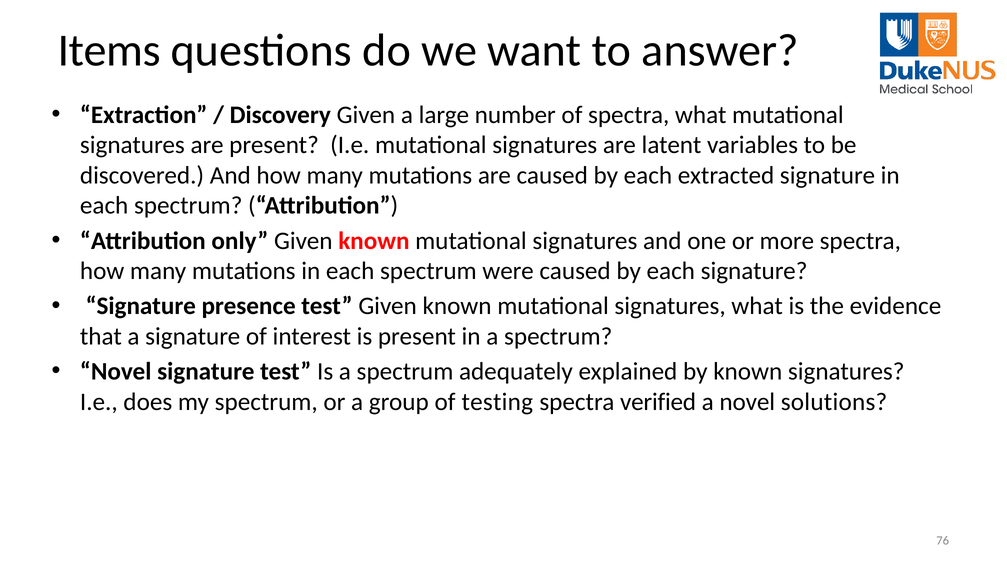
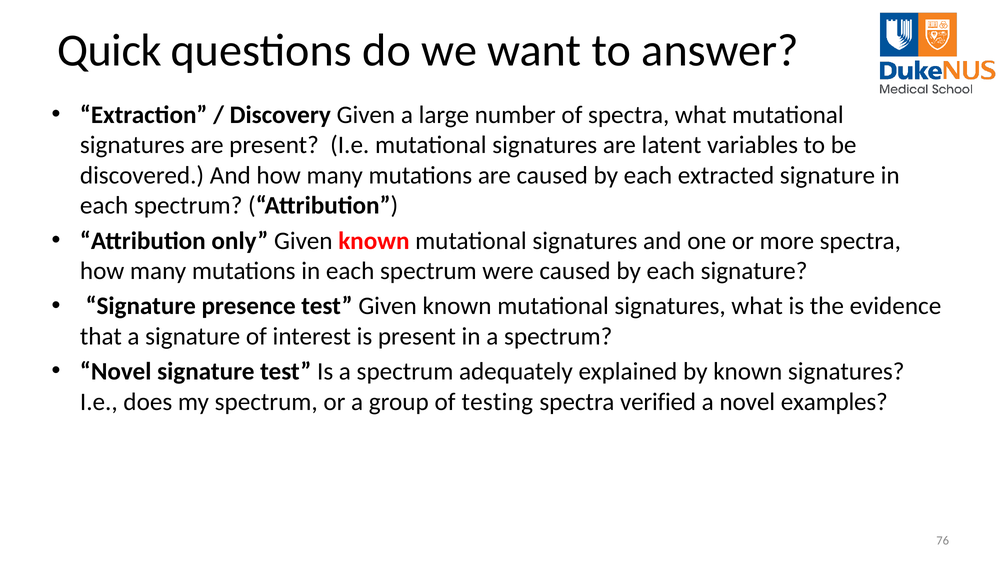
Items: Items -> Quick (109, 50)
solutions: solutions -> examples (834, 402)
